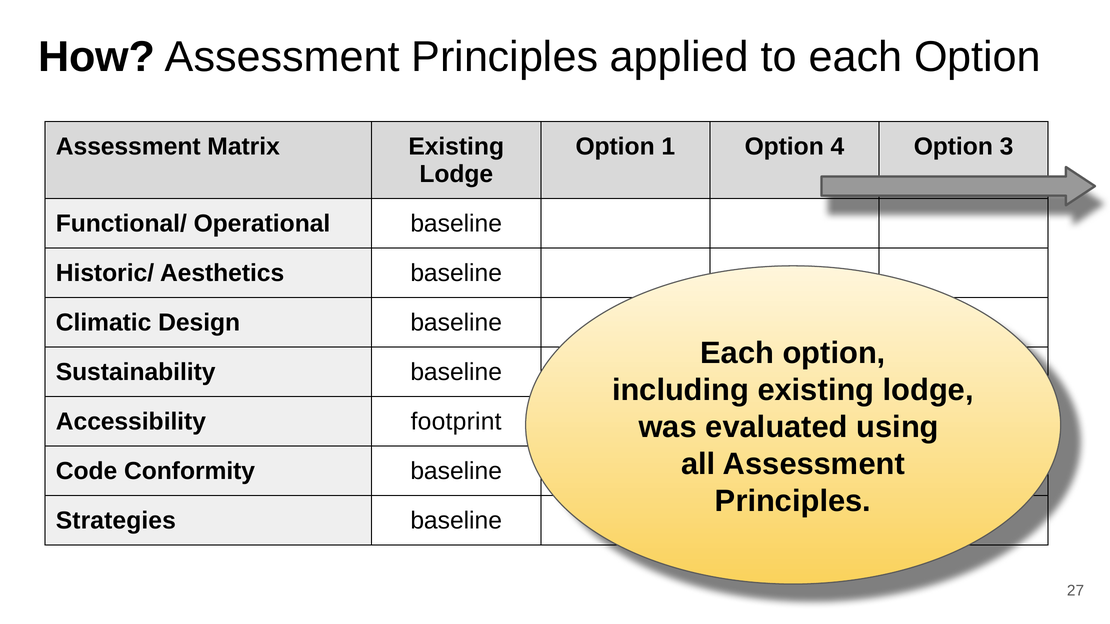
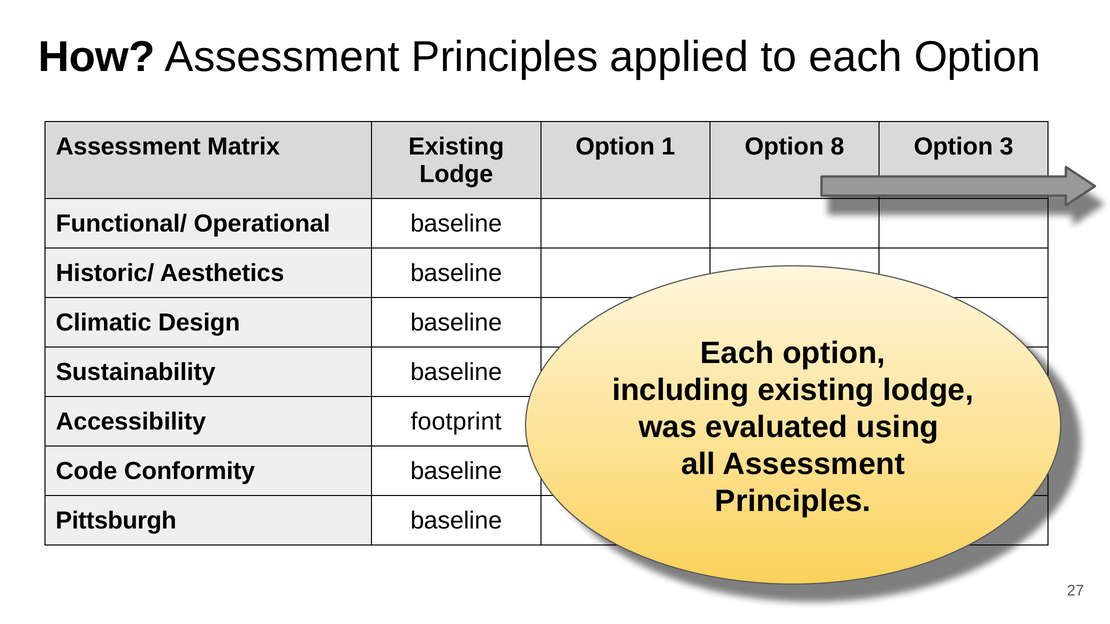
4: 4 -> 8 (837, 147)
Strategies: Strategies -> Pittsburgh (116, 521)
